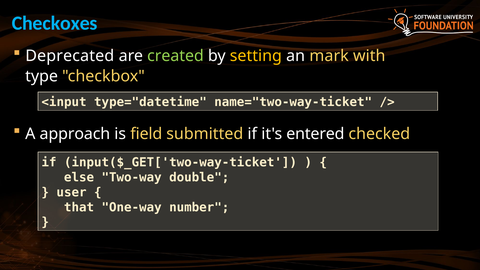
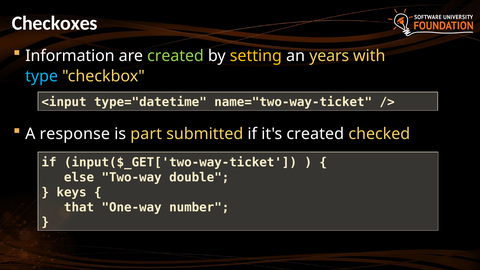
Checkoxes colour: light blue -> white (55, 23)
Deprecated: Deprecated -> Information (70, 56)
mark: mark -> years (329, 56)
type colour: white -> light blue (42, 76)
approach: approach -> response (75, 134)
field: field -> part (146, 134)
it's entered: entered -> created (315, 134)
user: user -> keys (72, 192)
